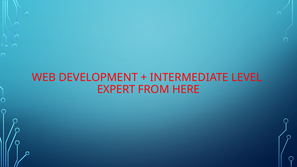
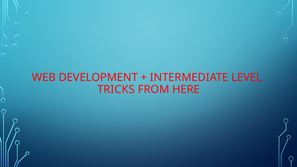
EXPERT: EXPERT -> TRICKS (116, 89)
